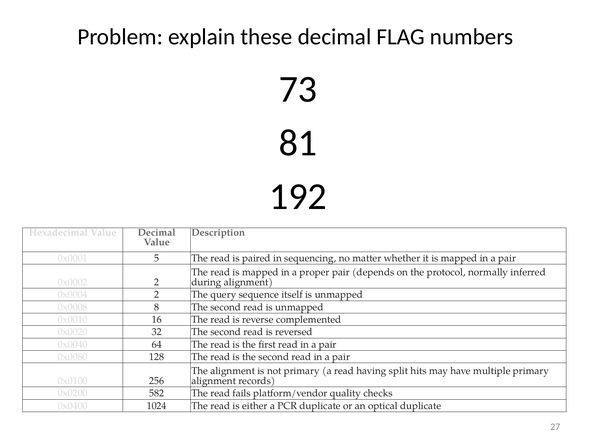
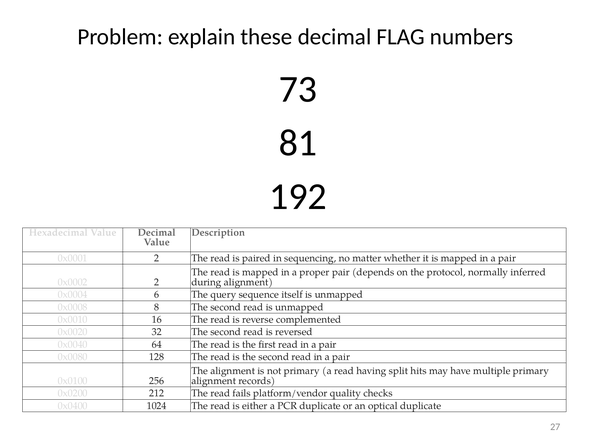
0x0001 5: 5 -> 2 (157, 258)
0x0004 2: 2 -> 6 (157, 295)
582: 582 -> 212 (157, 393)
